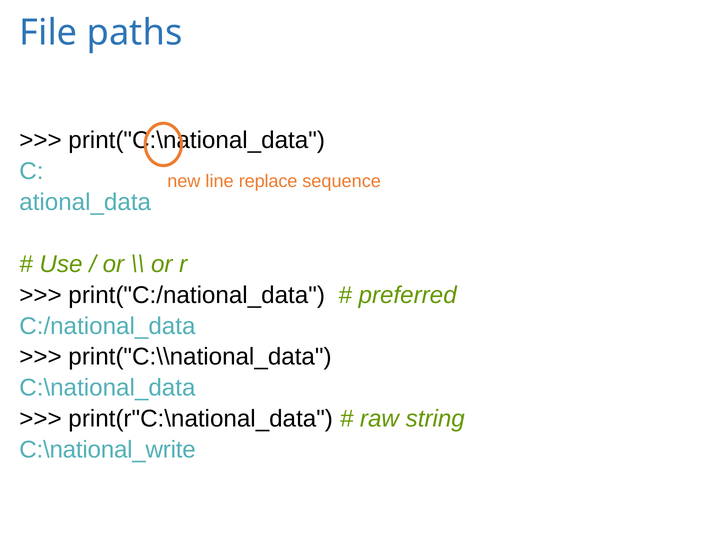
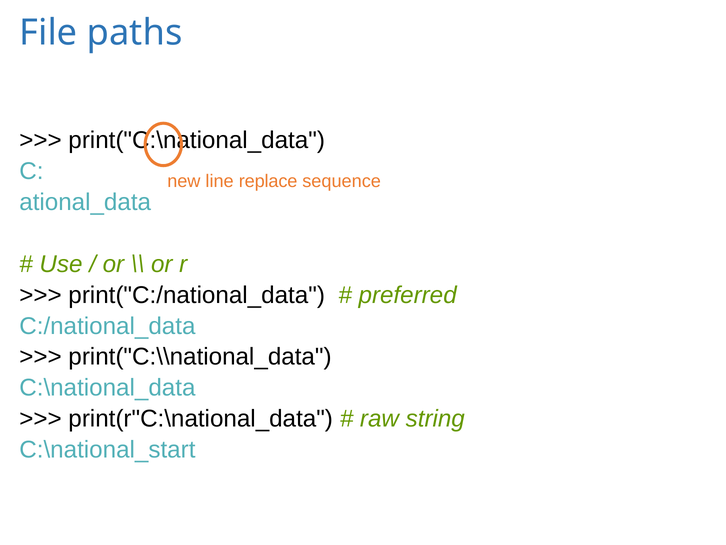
C:\national_write: C:\national_write -> C:\national_start (107, 450)
